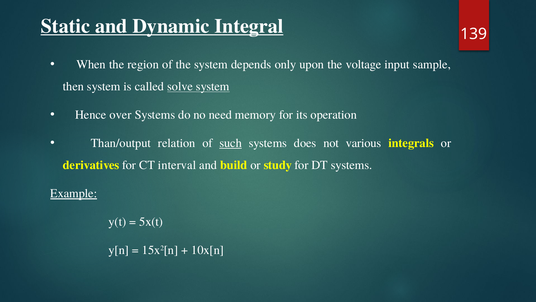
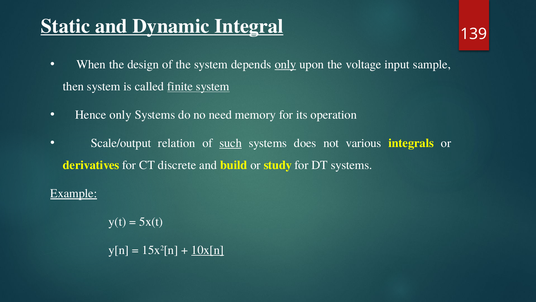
region: region -> design (143, 64)
only underline: none -> present (285, 64)
solve: solve -> finite (180, 86)
Hence over: over -> only (121, 115)
Than/output: Than/output -> Scale/output (121, 143)
interval: interval -> discrete (177, 165)
10x[n underline: none -> present (208, 250)
